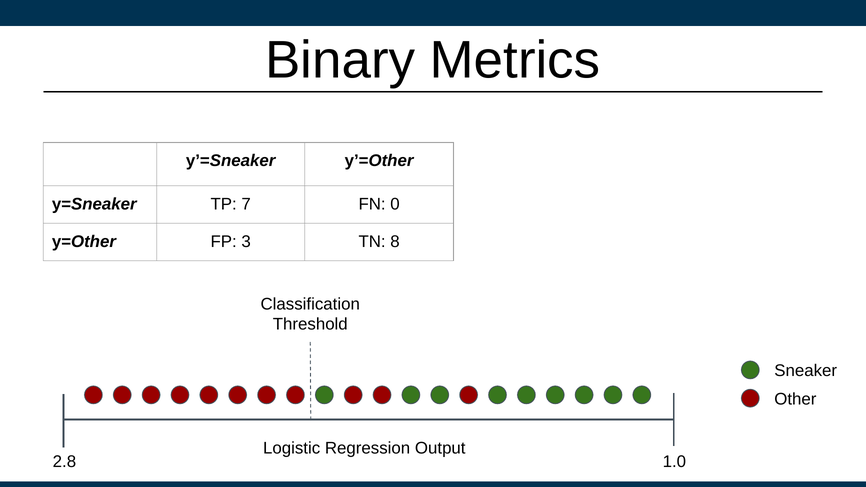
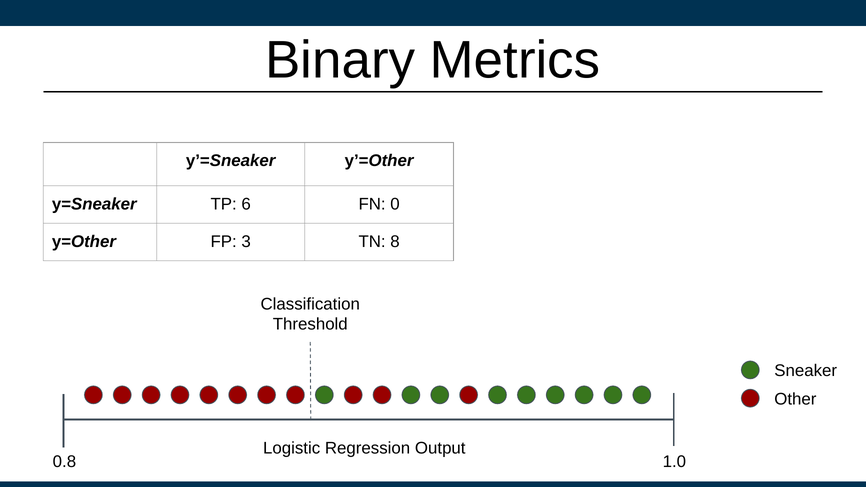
7: 7 -> 6 (246, 204)
2.8: 2.8 -> 0.8 (64, 462)
